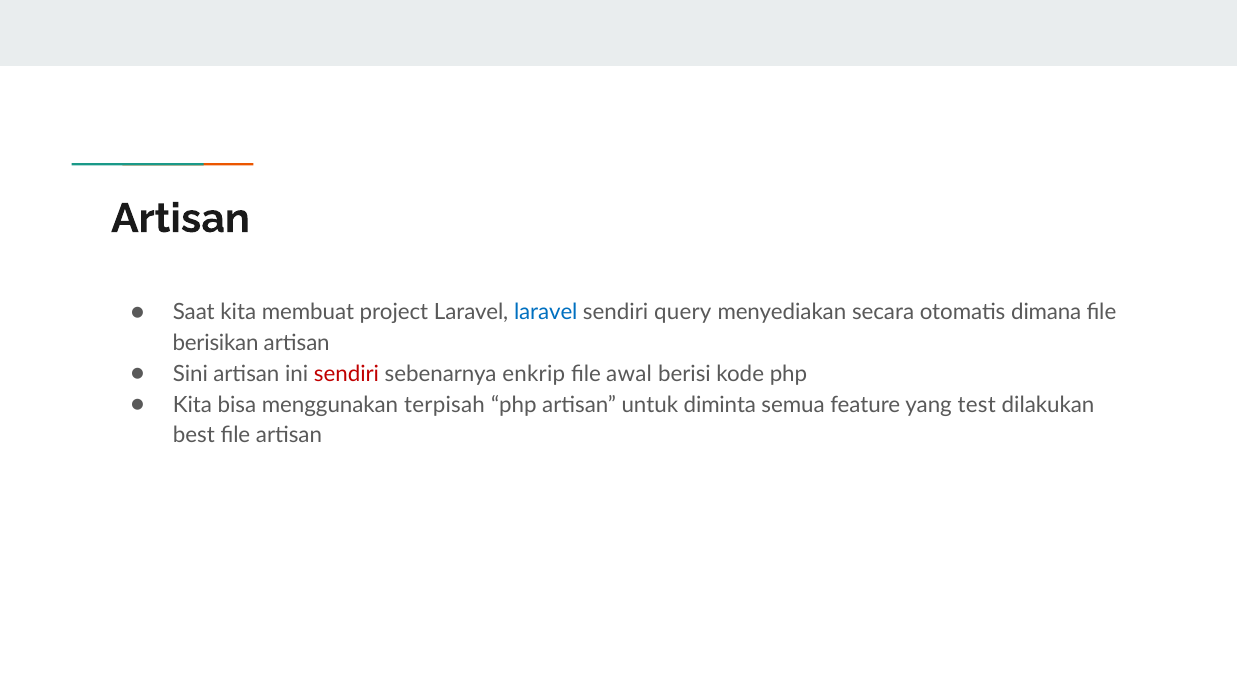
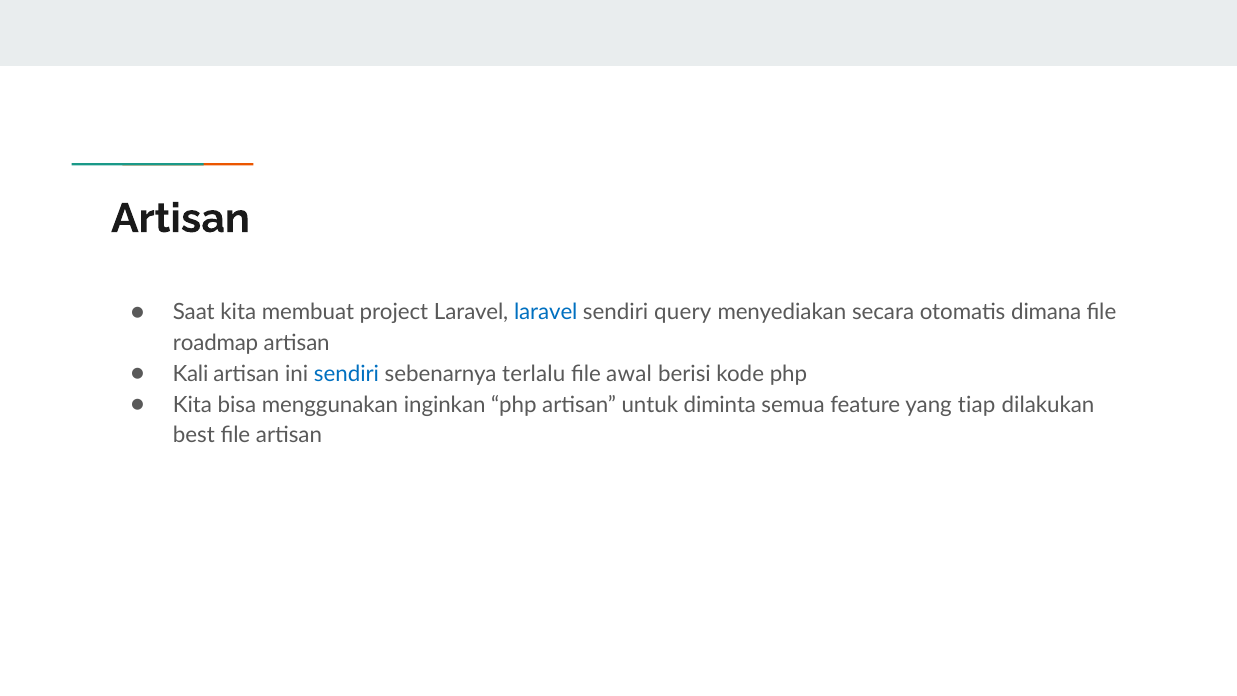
berisikan: berisikan -> roadmap (216, 343)
Sini: Sini -> Kali (190, 374)
sendiri colour: red -> blue (347, 374)
enkrip: enkrip -> terlalu (534, 374)
terpisah: terpisah -> inginkan (445, 405)
test: test -> tiap (977, 405)
